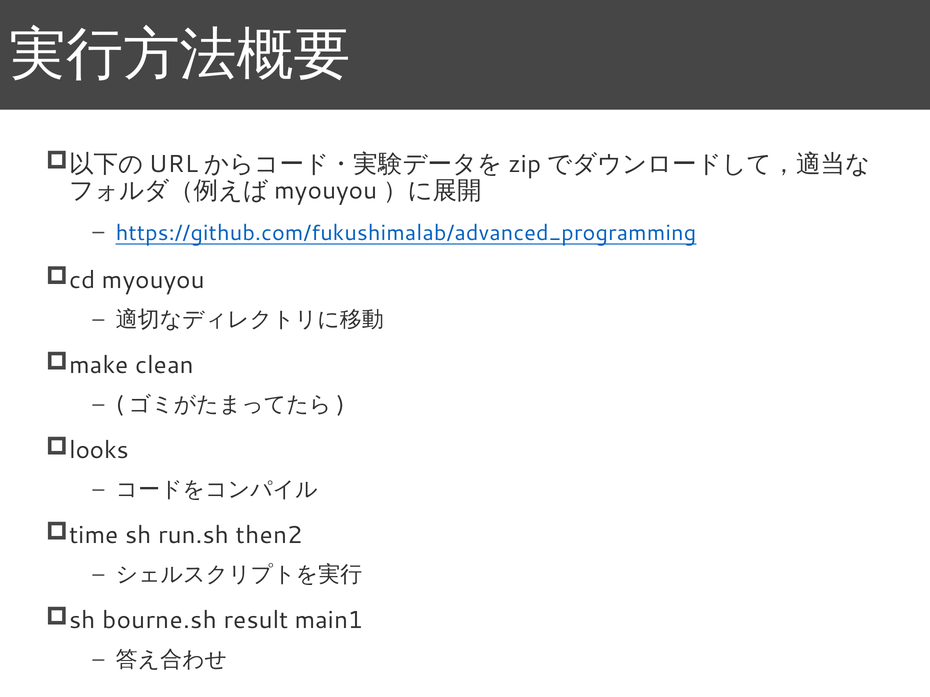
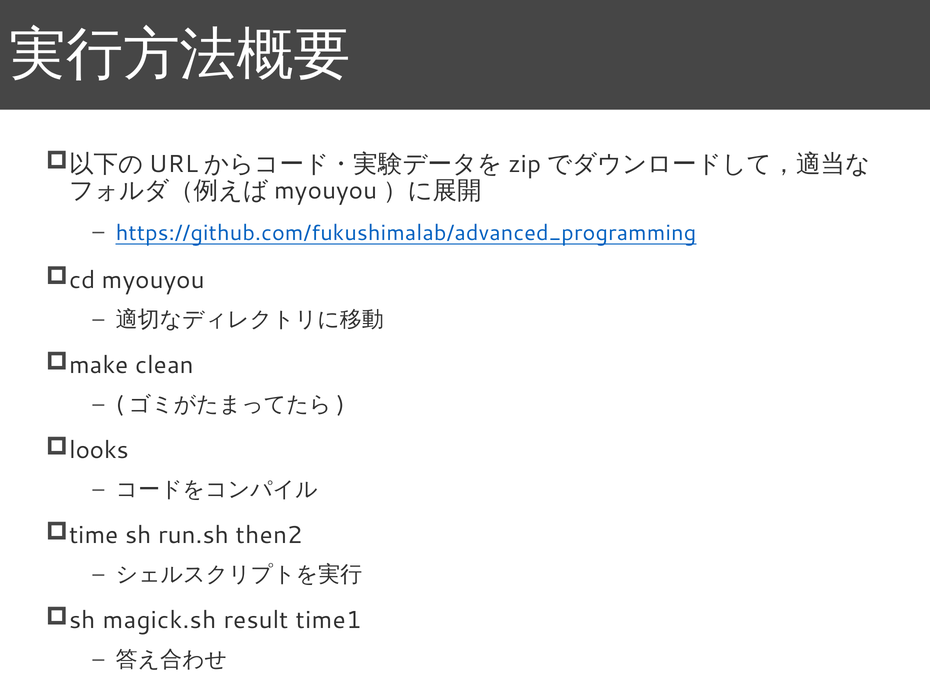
bourne.sh: bourne.sh -> magick.sh (160, 621)
main1: main1 -> time1 (329, 621)
